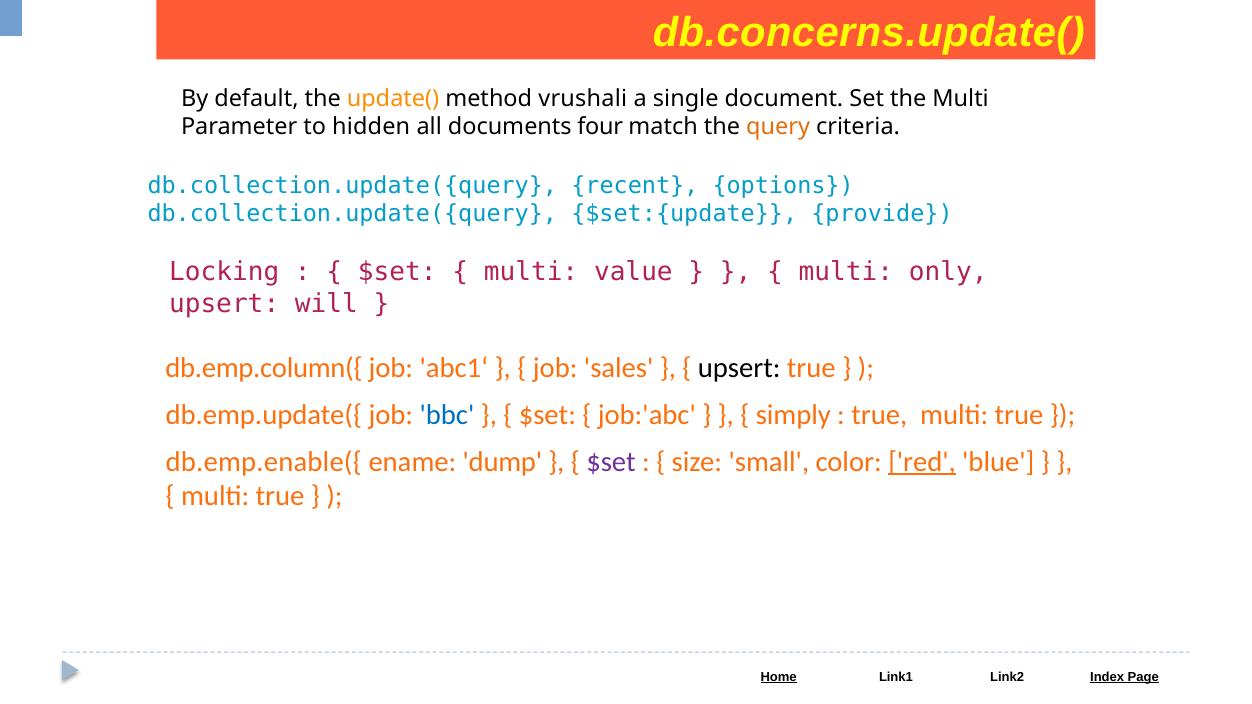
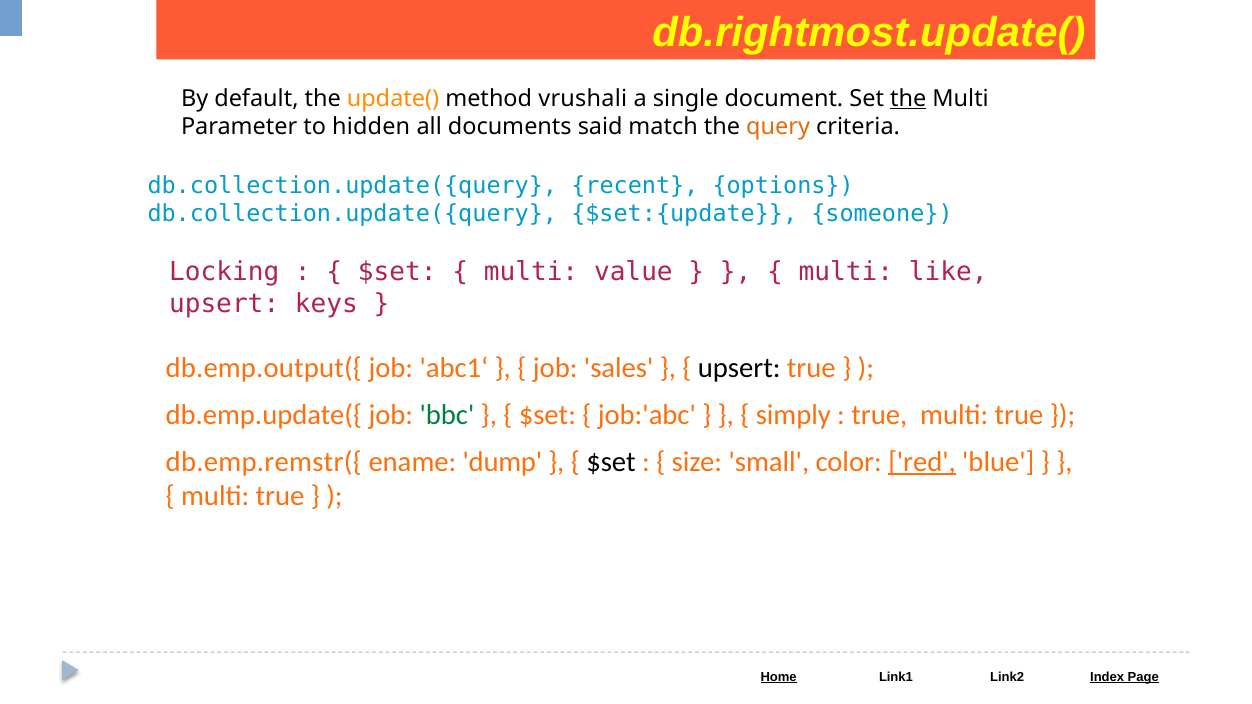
db.concerns.update(: db.concerns.update( -> db.rightmost.update( (869, 33)
the underline: none -> present (908, 99)
four: four -> said (600, 127)
provide: provide -> someone (882, 214)
only: only -> like (948, 272)
will: will -> keys (326, 304)
db.emp.column({: db.emp.column({ -> db.emp.output({ (264, 368)
bbc colour: blue -> green (447, 415)
db.emp.enable({: db.emp.enable({ -> db.emp.remstr({ (264, 462)
$set colour: purple -> black (611, 462)
